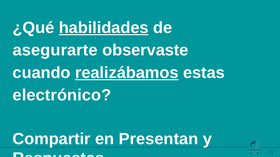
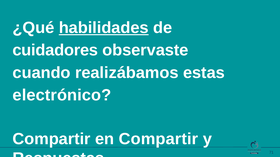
asegurarte: asegurarte -> cuidadores (55, 50)
realizábamos underline: present -> none (127, 73)
en Presentan: Presentan -> Compartir (158, 139)
